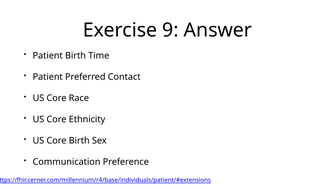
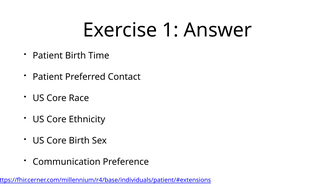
9: 9 -> 1 (170, 30)
